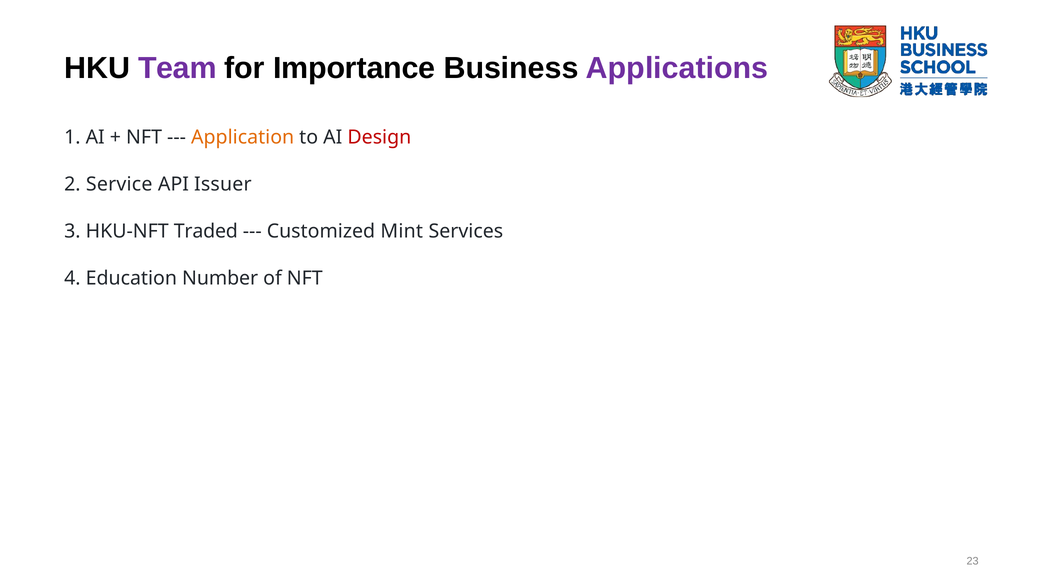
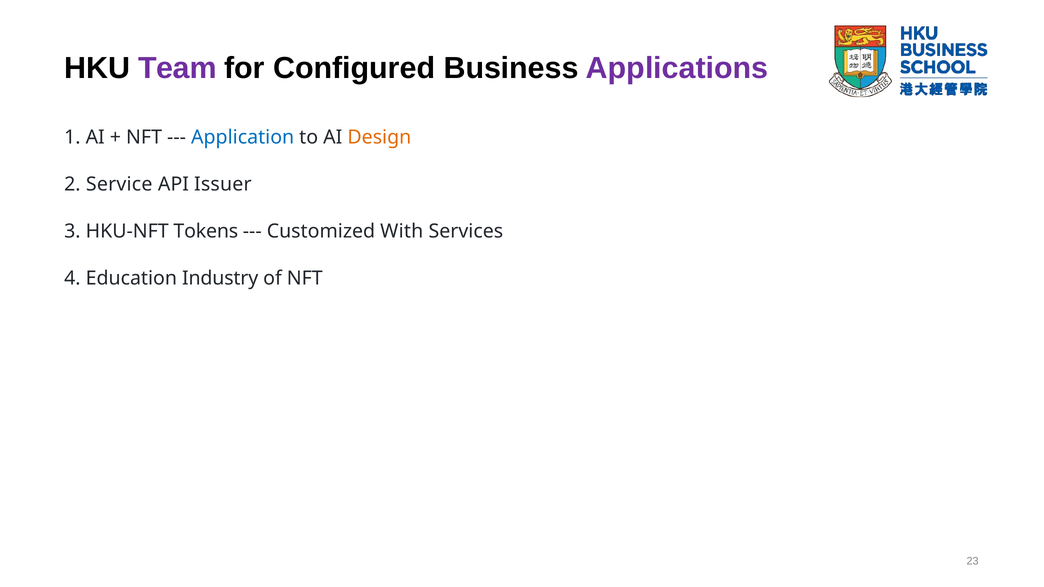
Importance: Importance -> Configured (354, 68)
Application colour: orange -> blue (243, 137)
Design colour: red -> orange (379, 137)
Traded: Traded -> Tokens (206, 231)
Mint: Mint -> With (402, 231)
Number: Number -> Industry (220, 278)
